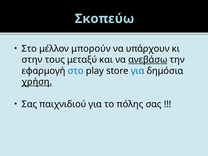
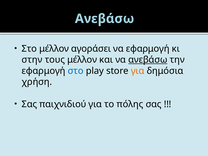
Σκοπεύω: Σκοπεύω -> Ανεβάσω (105, 19)
μπορούν: μπορούν -> αγοράσει (91, 49)
να υπάρχουν: υπάρχουν -> εφαρμογή (148, 49)
τους μεταξύ: μεταξύ -> μέλλον (82, 60)
για colour: blue -> orange (138, 71)
χρήση underline: present -> none (37, 82)
